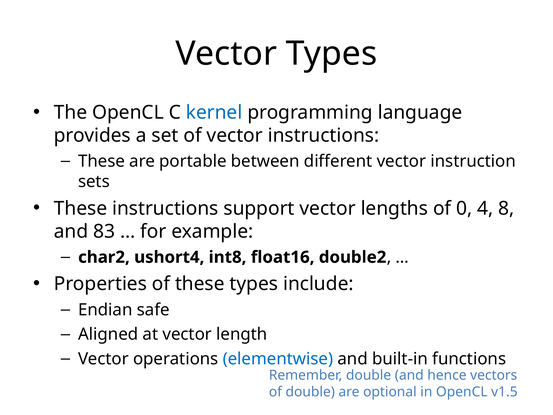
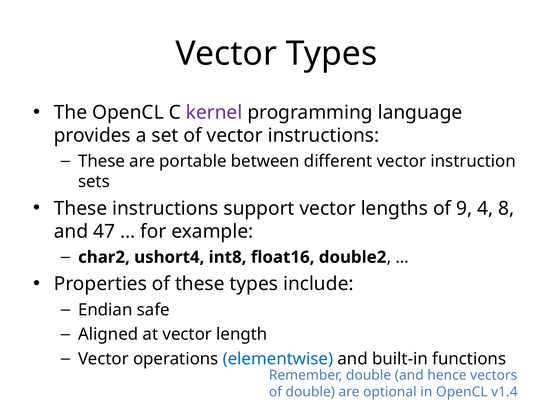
kernel colour: blue -> purple (214, 112)
0: 0 -> 9 (464, 208)
83: 83 -> 47 (104, 231)
v1.5: v1.5 -> v1.4 (504, 392)
